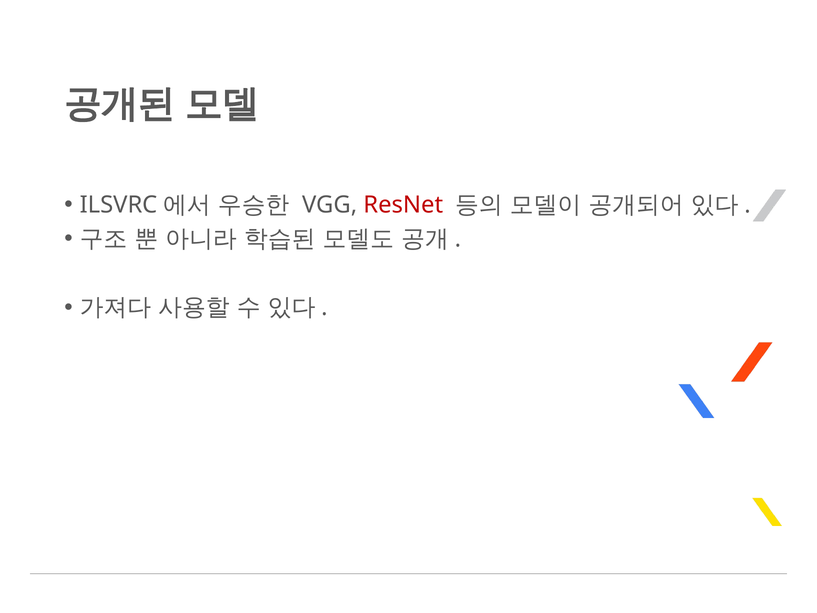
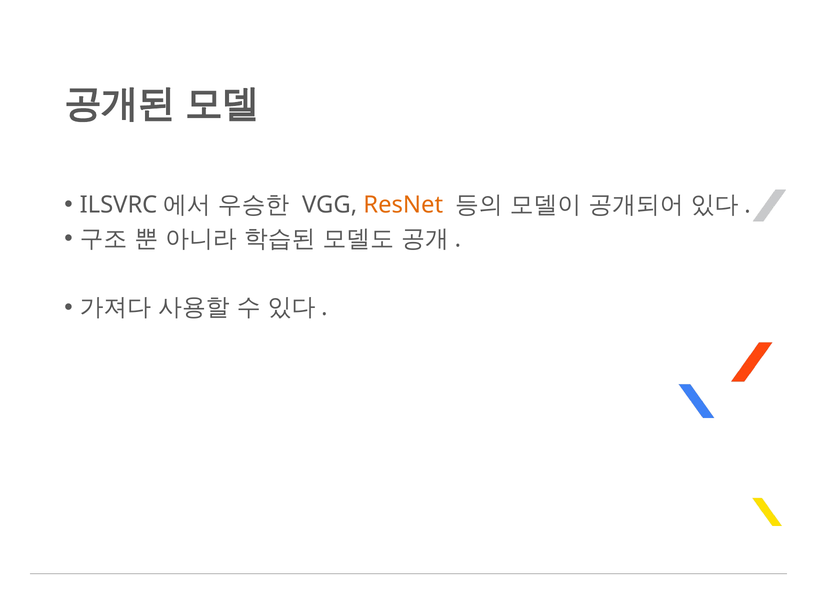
ResNet colour: red -> orange (403, 205)
